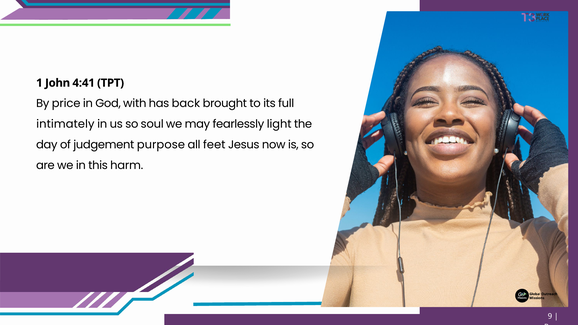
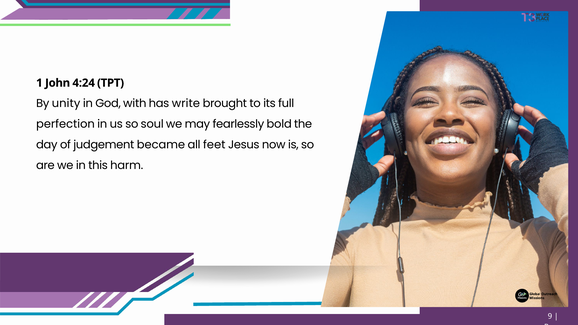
4:41: 4:41 -> 4:24 (84, 83)
price: price -> unity (66, 104)
back: back -> write (186, 104)
intimately: intimately -> perfection (65, 124)
light: light -> bold (279, 124)
purpose: purpose -> became (161, 145)
